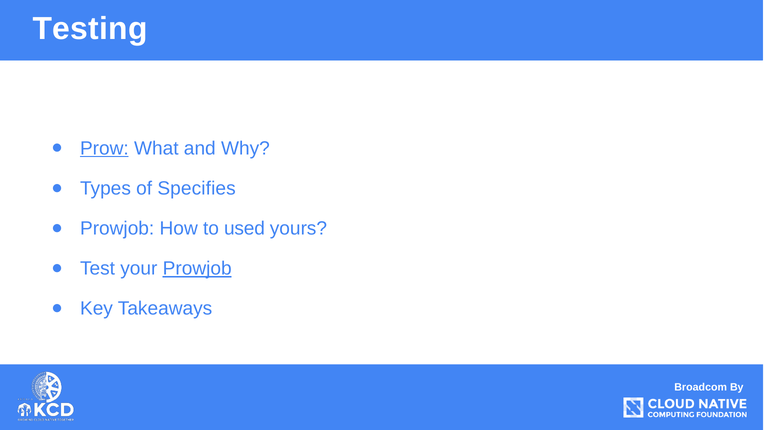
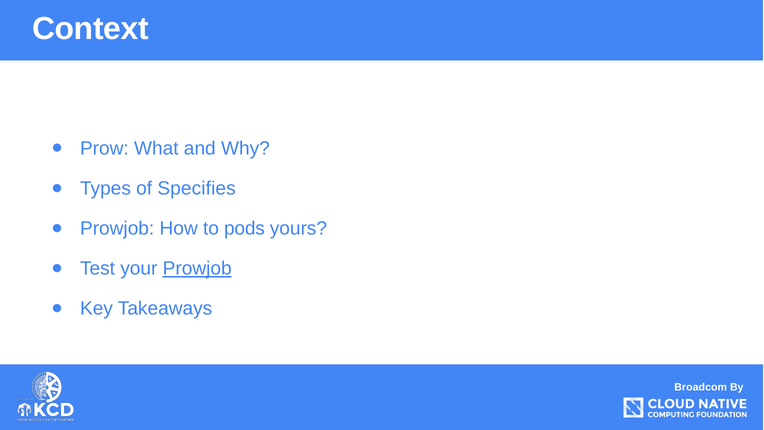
Testing: Testing -> Context (90, 29)
Prow underline: present -> none (104, 148)
used: used -> pods (244, 228)
